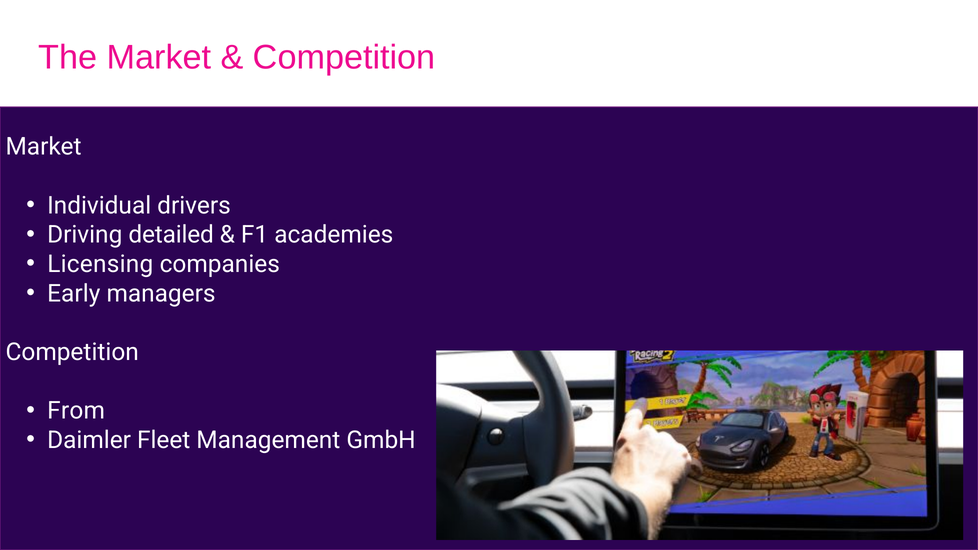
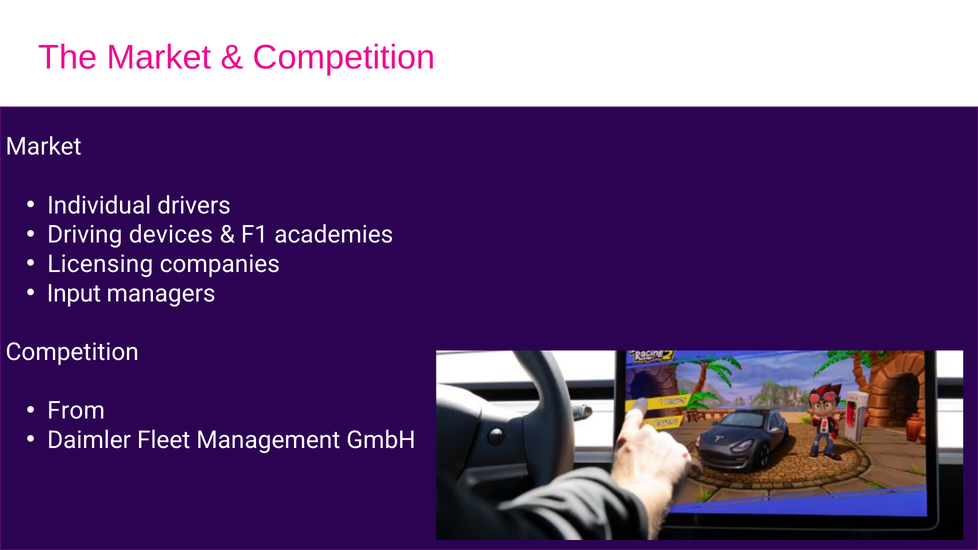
detailed: detailed -> devices (171, 235)
Early: Early -> Input (74, 294)
